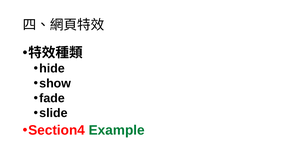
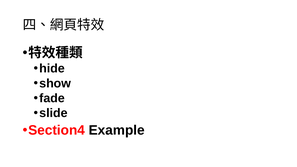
Example colour: green -> black (117, 130)
